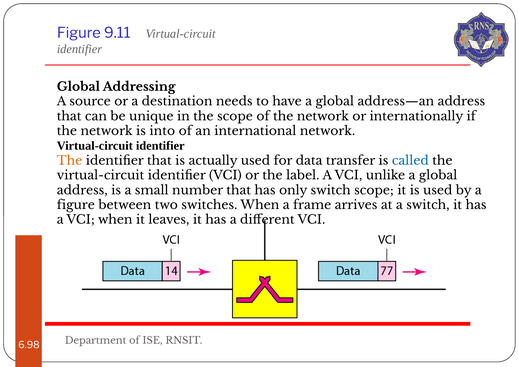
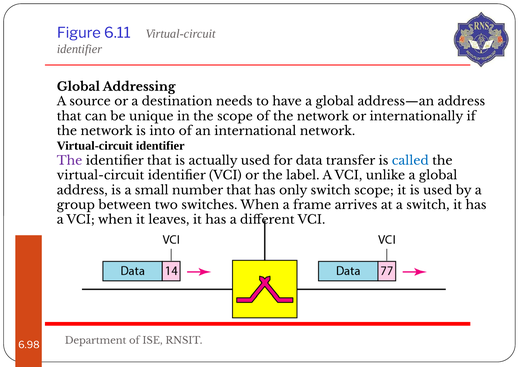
9.11: 9.11 -> 6.11 (117, 33)
The colour: orange -> purple (70, 161)
figure: figure -> group (76, 205)
